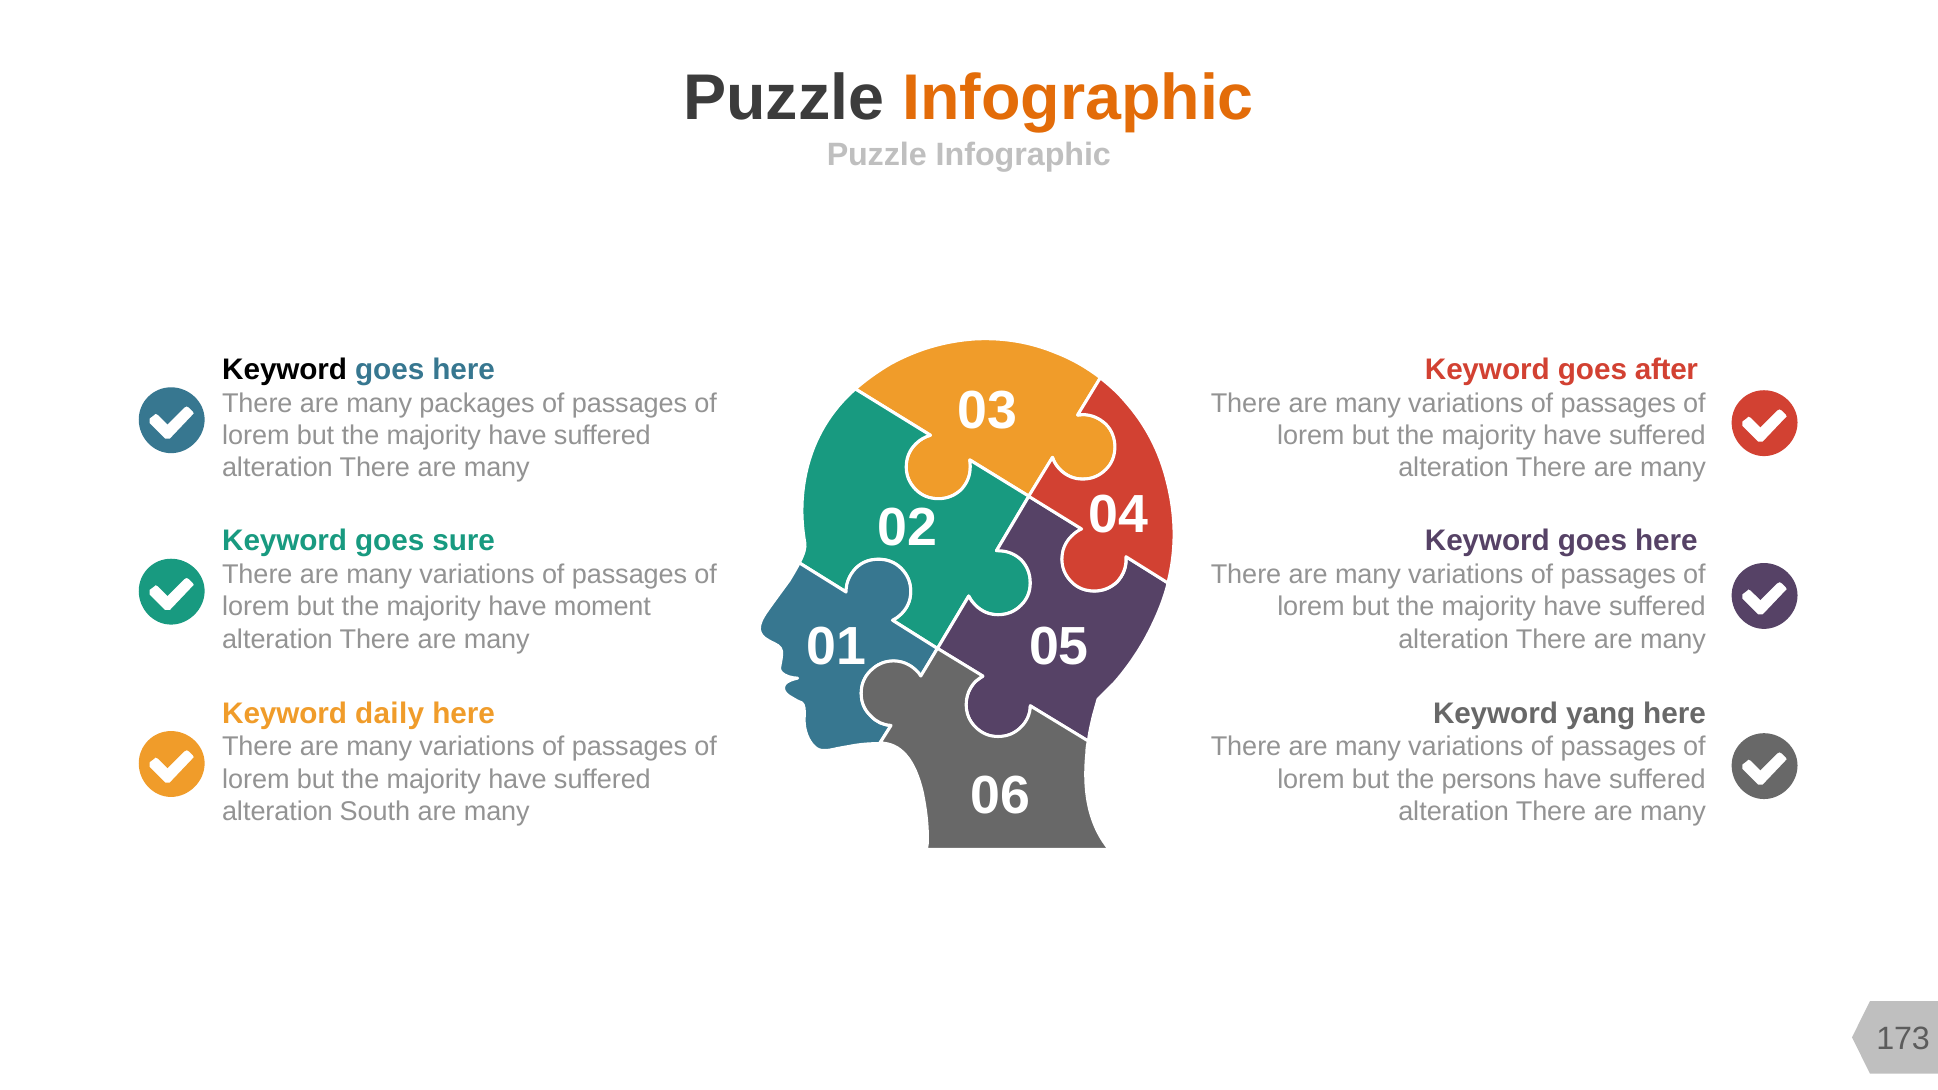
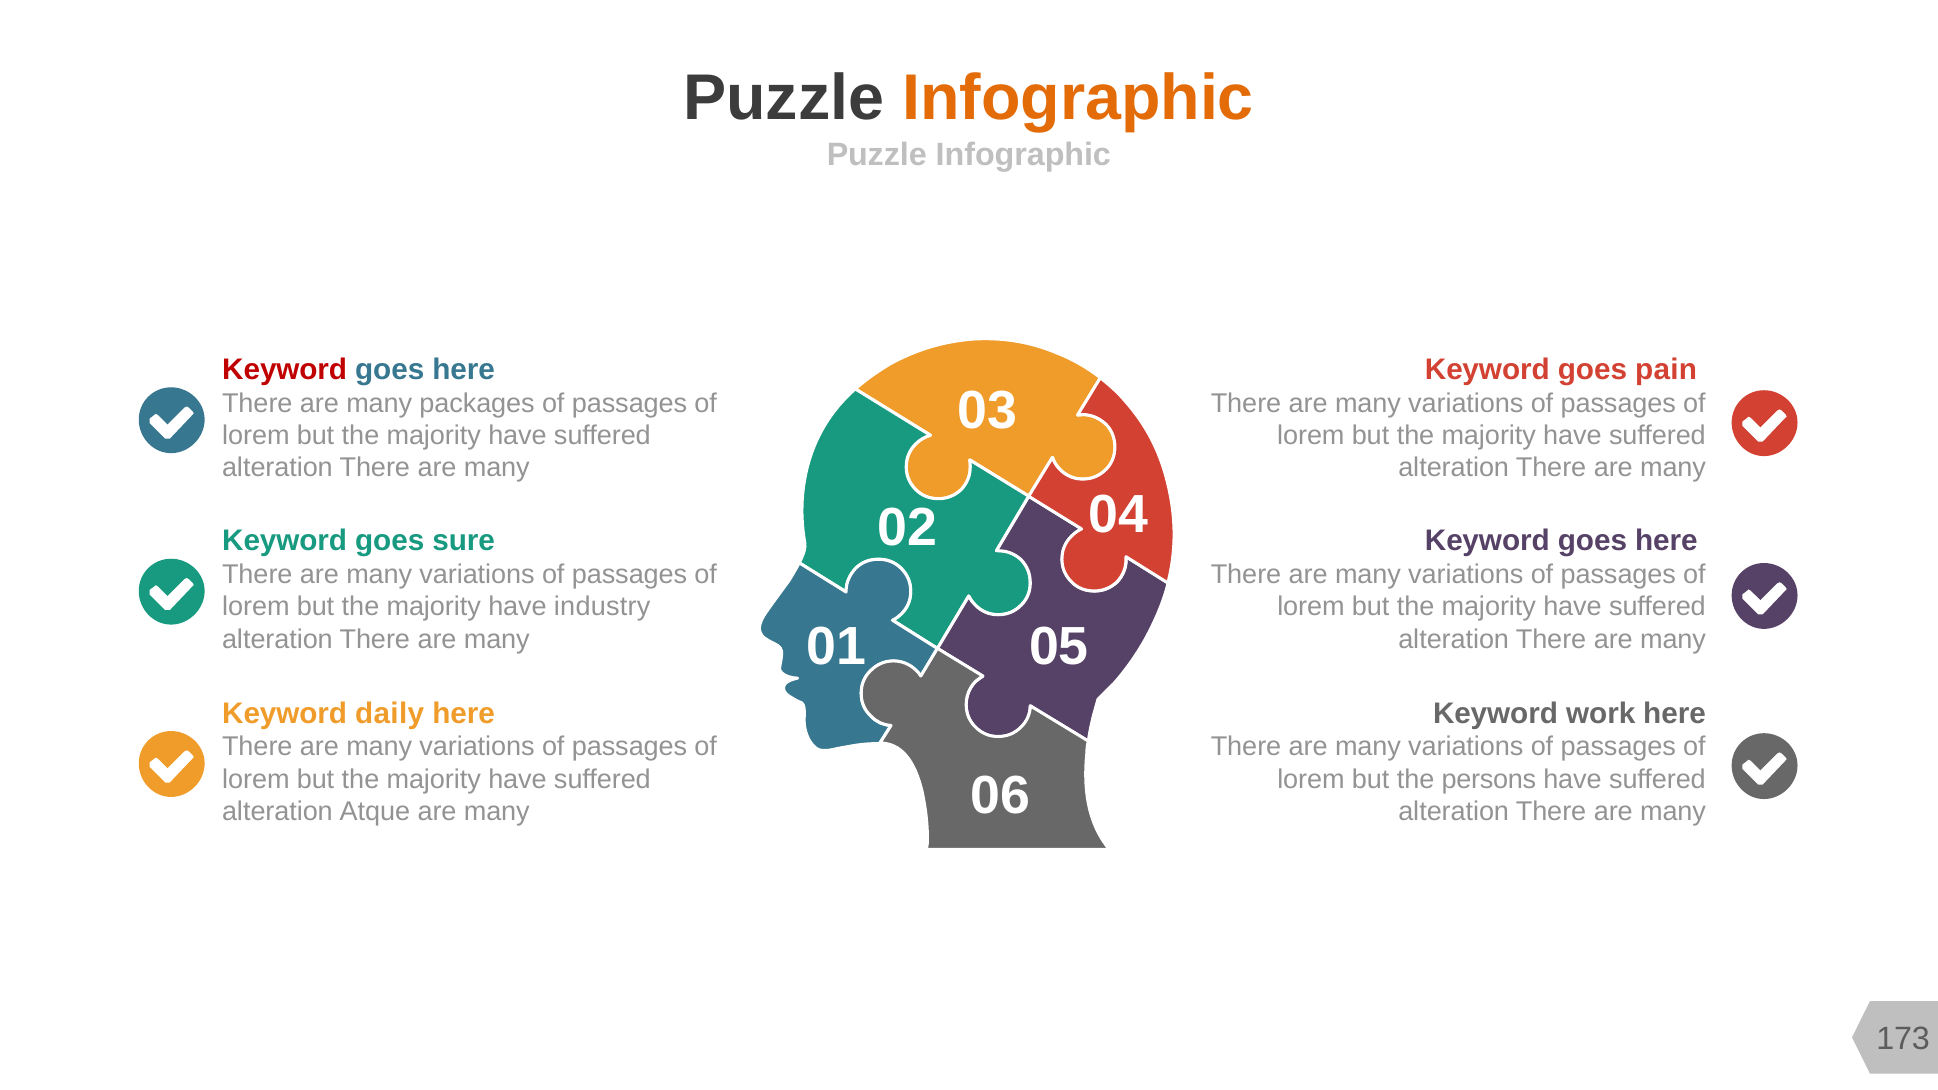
Keyword colour: black -> red (285, 370)
after: after -> pain (1666, 370)
moment: moment -> industry (602, 607)
yang: yang -> work (1601, 714)
South: South -> Atque (375, 812)
